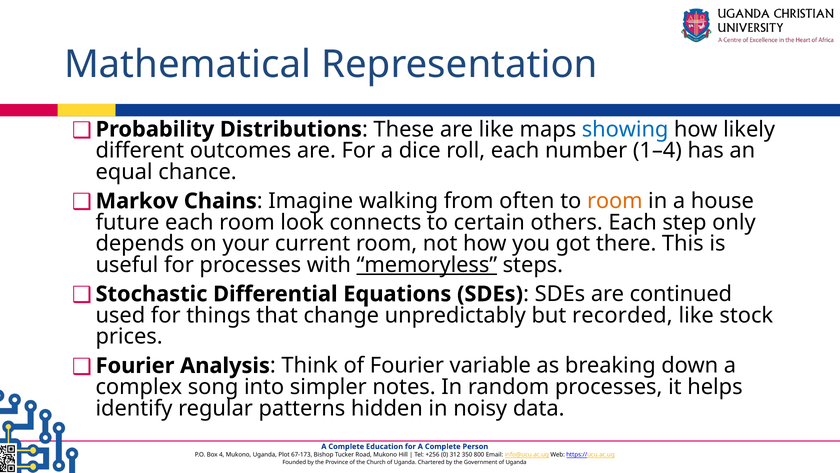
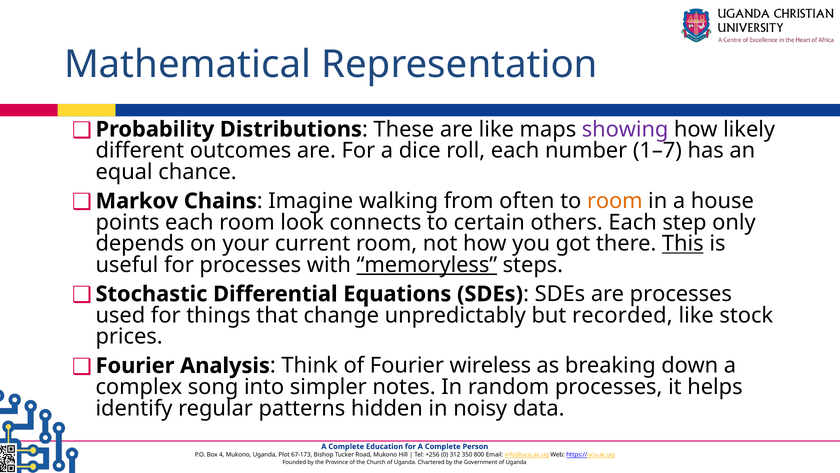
showing colour: blue -> purple (625, 129)
1–4: 1–4 -> 1–7 (657, 150)
future: future -> points (128, 222)
This underline: none -> present (683, 243)
are continued: continued -> processes (681, 294)
variable: variable -> wireless (490, 365)
